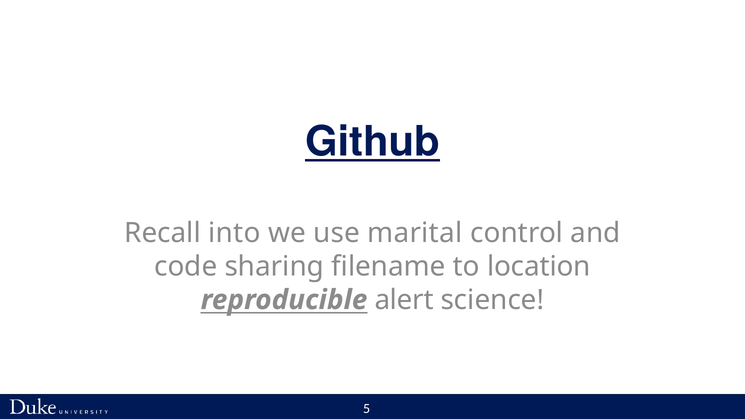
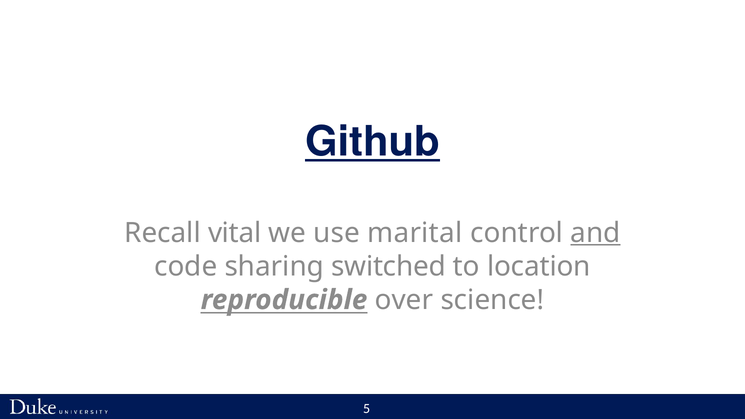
into: into -> vital (235, 233)
and underline: none -> present (595, 233)
filename: filename -> switched (389, 266)
alert: alert -> over (404, 300)
